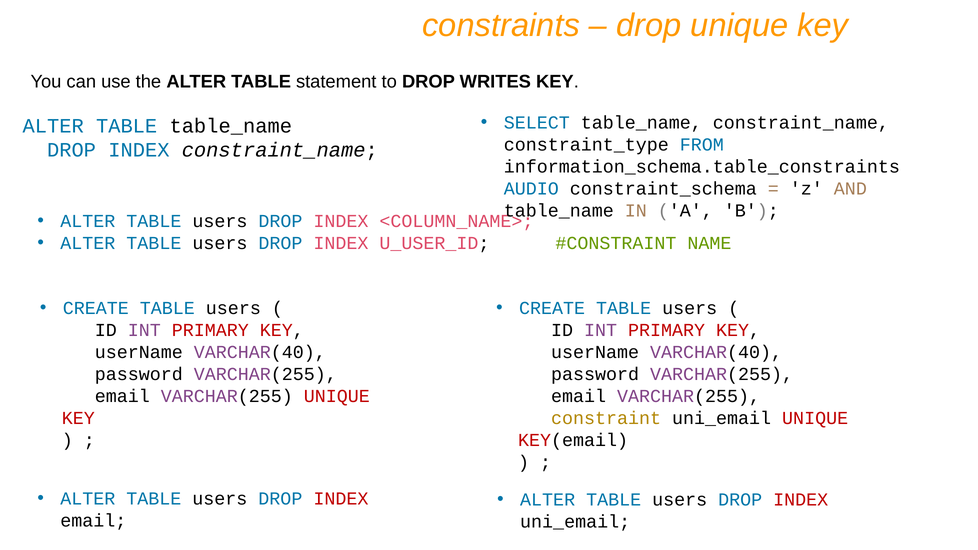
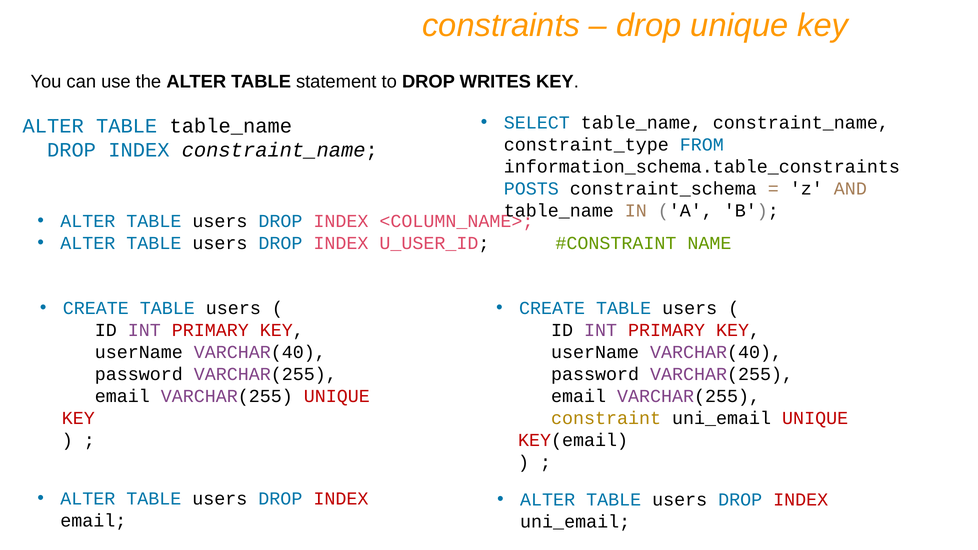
AUDIO: AUDIO -> POSTS (531, 189)
